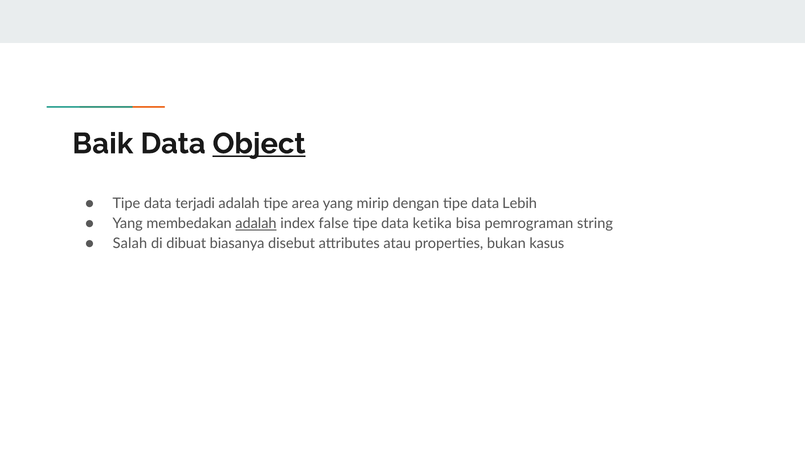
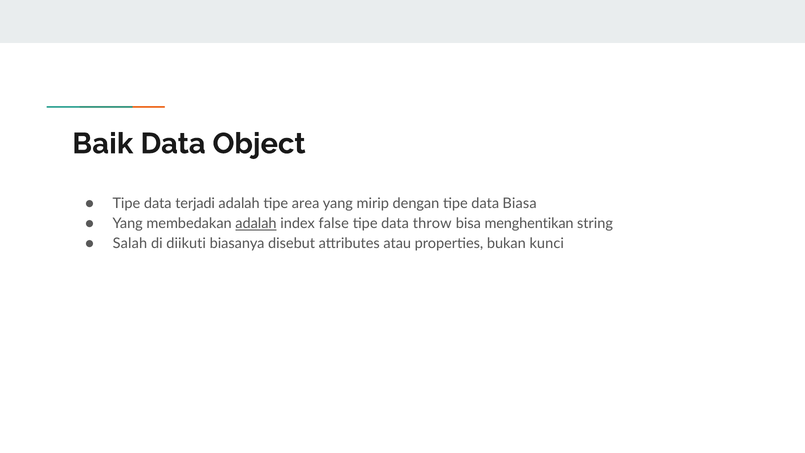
Object underline: present -> none (259, 144)
Lebih: Lebih -> Biasa (520, 203)
ketika: ketika -> throw (432, 223)
pemrograman: pemrograman -> menghentikan (529, 223)
dibuat: dibuat -> diikuti (186, 244)
kasus: kasus -> kunci (547, 244)
